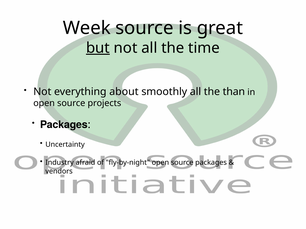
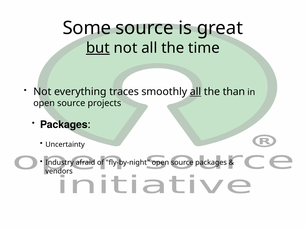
Week: Week -> Some (87, 28)
about: about -> traces (124, 92)
all underline: none -> present (195, 92)
